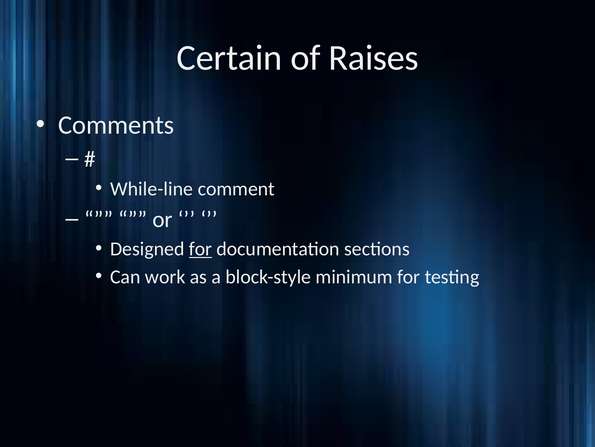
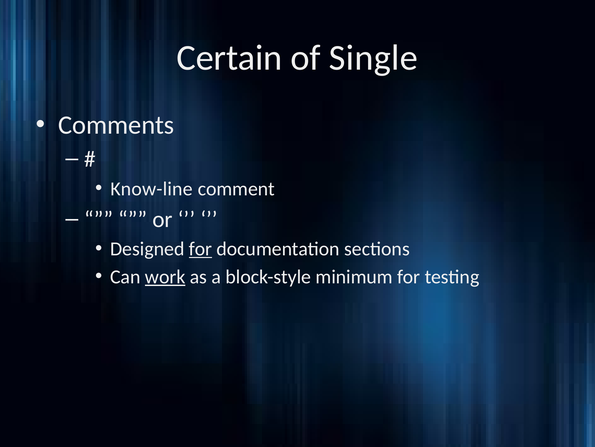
Raises: Raises -> Single (373, 58)
While-line: While-line -> Know-line (152, 188)
work underline: none -> present (165, 276)
